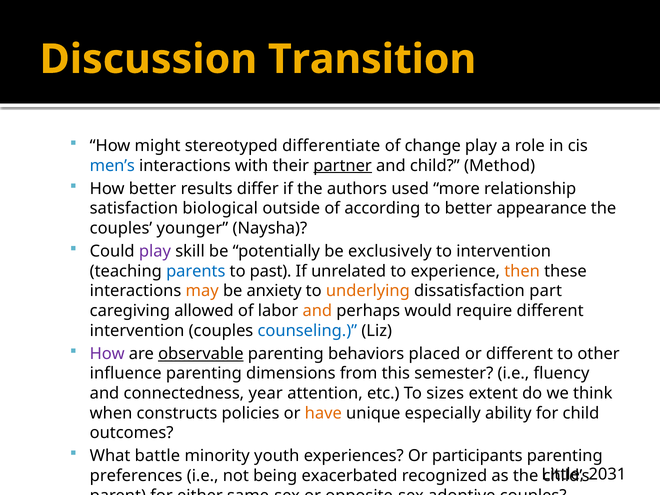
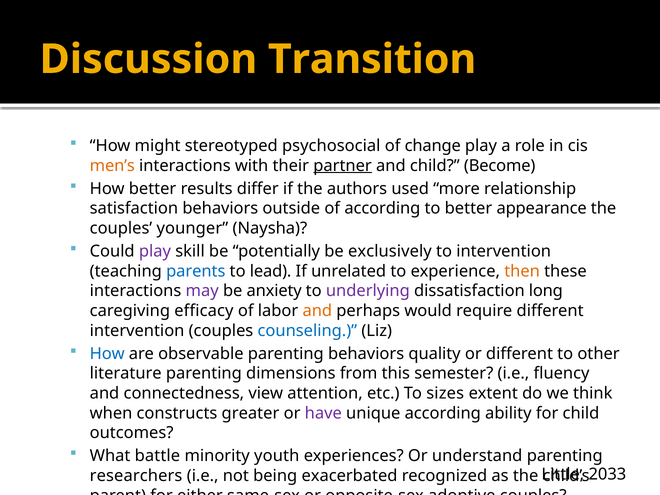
differentiate: differentiate -> psychosocial (331, 146)
men’s colour: blue -> orange (112, 166)
Method: Method -> Become (500, 166)
satisfaction biological: biological -> behaviors (220, 208)
past: past -> lead (271, 271)
may colour: orange -> purple (202, 291)
underlying colour: orange -> purple (368, 291)
part: part -> long (546, 291)
allowed: allowed -> efficacy (204, 311)
How colour: purple -> blue (107, 354)
observable underline: present -> none (201, 354)
placed: placed -> quality (435, 354)
influence: influence -> literature (126, 373)
year: year -> view (266, 393)
policies: policies -> greater (250, 413)
have colour: orange -> purple (323, 413)
unique especially: especially -> according (443, 413)
participants: participants -> understand (477, 456)
2031: 2031 -> 2033 (607, 474)
preferences: preferences -> researchers (136, 476)
